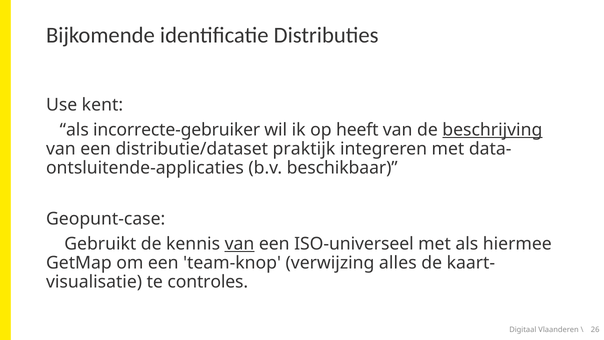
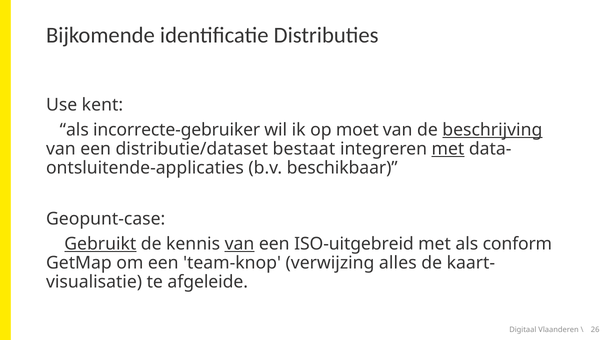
heeft: heeft -> moet (357, 130)
praktijk: praktijk -> bestaat (304, 149)
met underline: none -> present (448, 149)
Gebruikt underline: none -> present (100, 244)
ISO-universeel: ISO-universeel -> ISO-uitgebreid (354, 244)
hiermee: hiermee -> conform (517, 244)
controles: controles -> afgeleide (208, 282)
